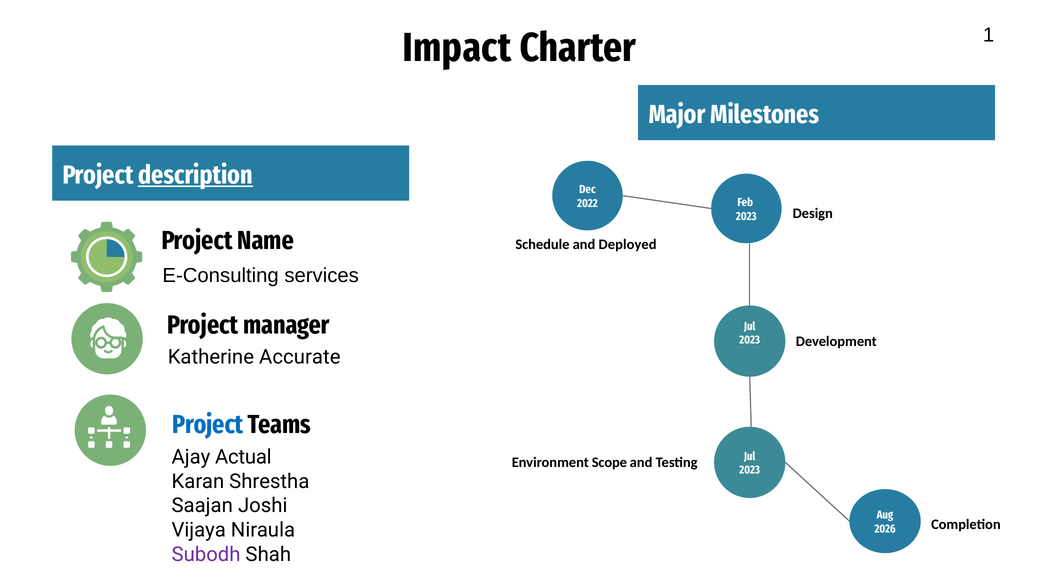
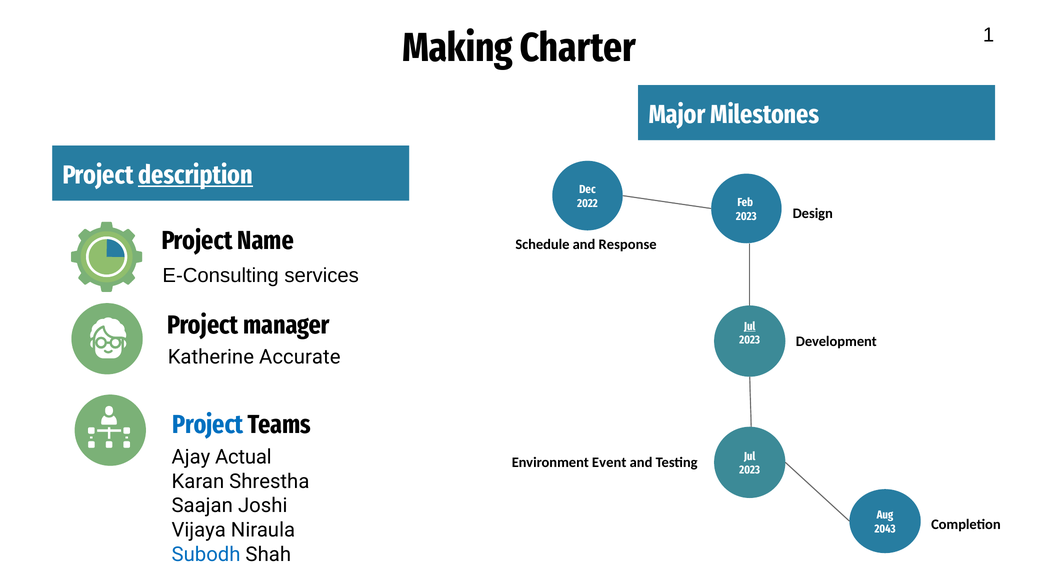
Impact: Impact -> Making (457, 48)
Deployed: Deployed -> Response (628, 245)
Jul underline: none -> present (750, 326)
Scope: Scope -> Event (609, 463)
2026: 2026 -> 2043 (885, 529)
Subodh colour: purple -> blue (206, 555)
